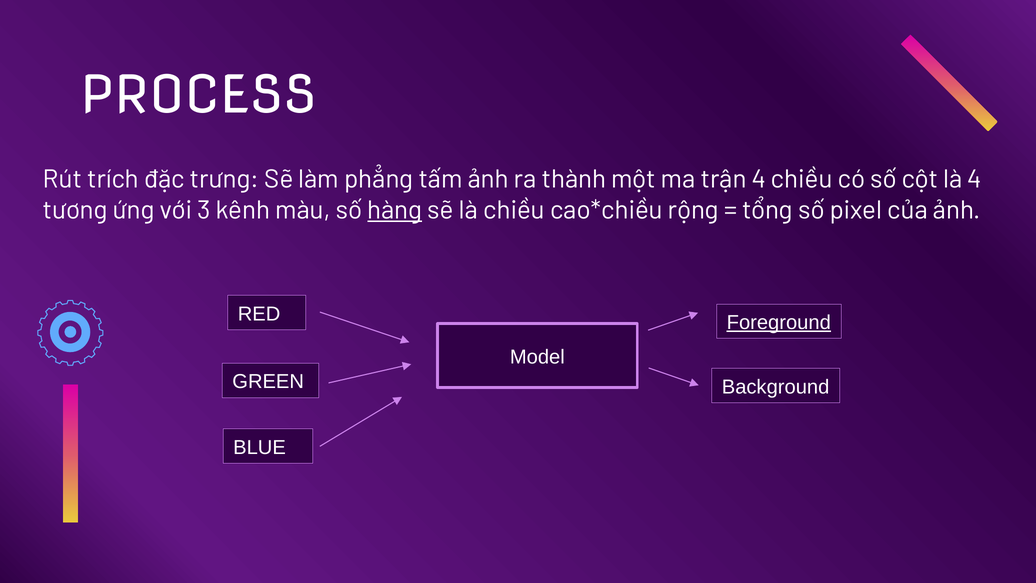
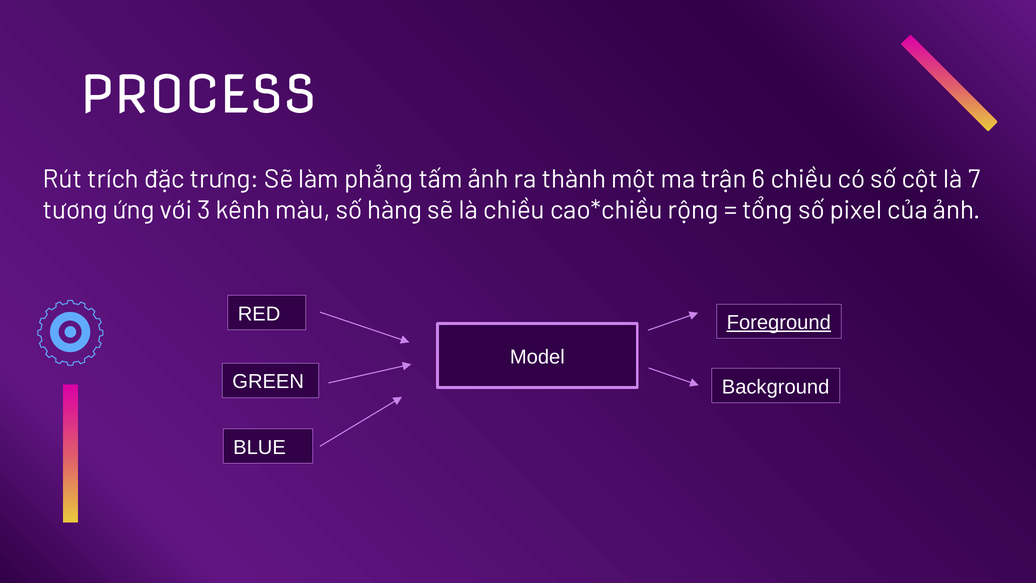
trận 4: 4 -> 6 (759, 179)
là 4: 4 -> 7 (974, 179)
hàng underline: present -> none (395, 210)
